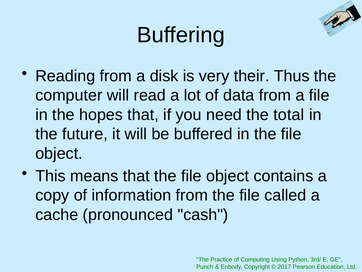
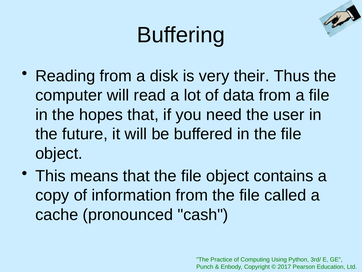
total: total -> user (289, 115)
